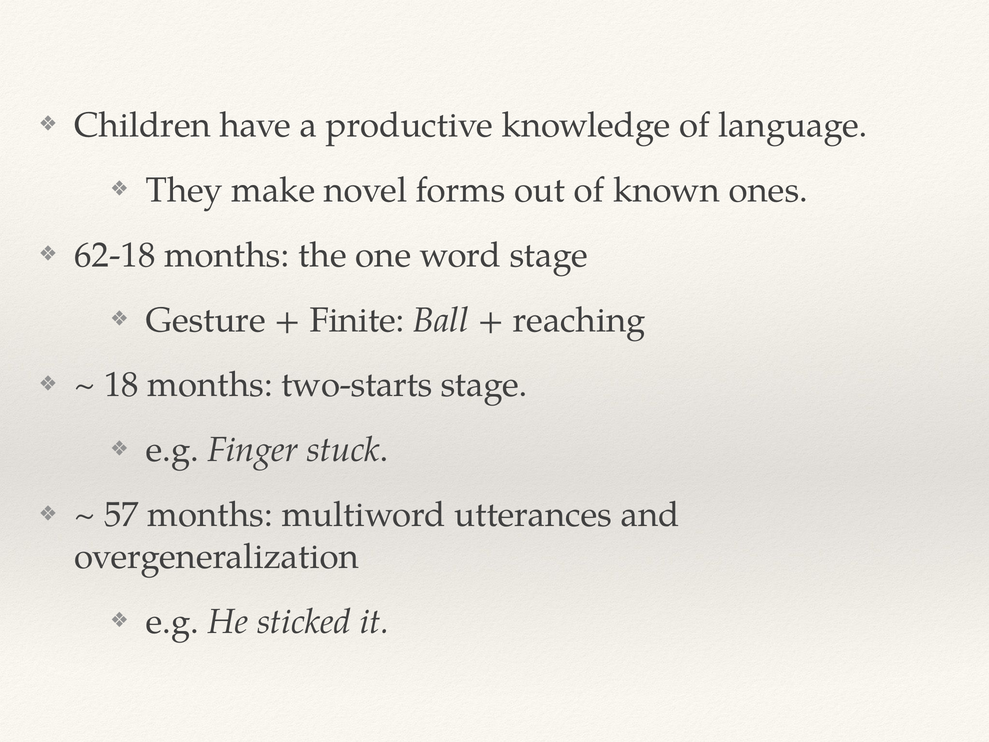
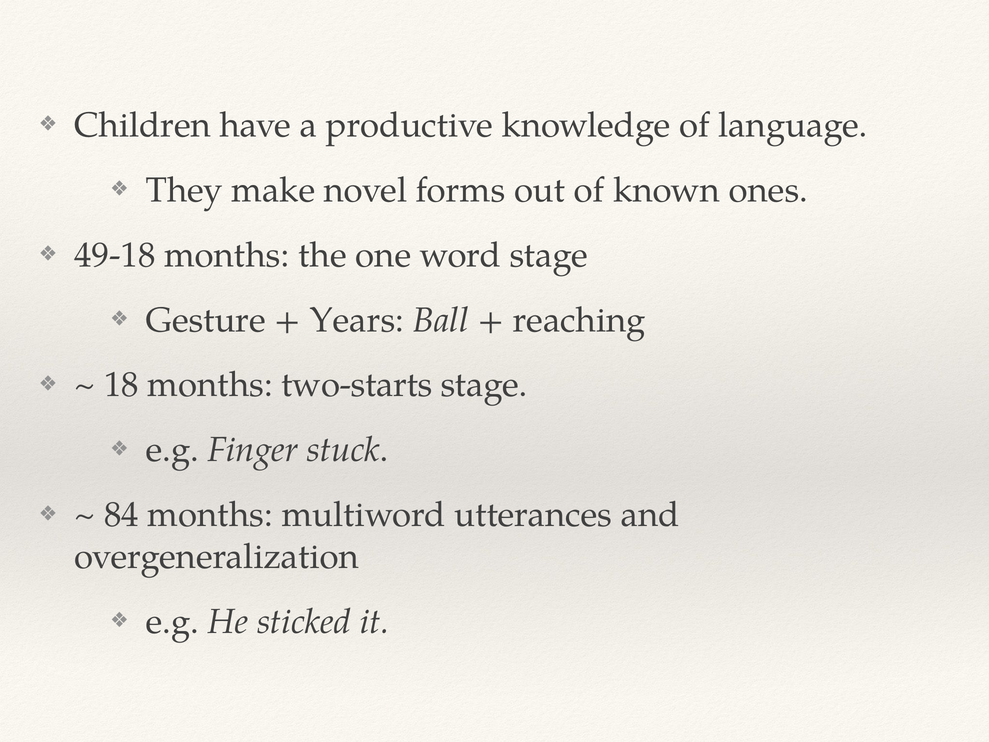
62-18: 62-18 -> 49-18 (115, 255)
Finite: Finite -> Years (357, 320)
57: 57 -> 84 (121, 515)
